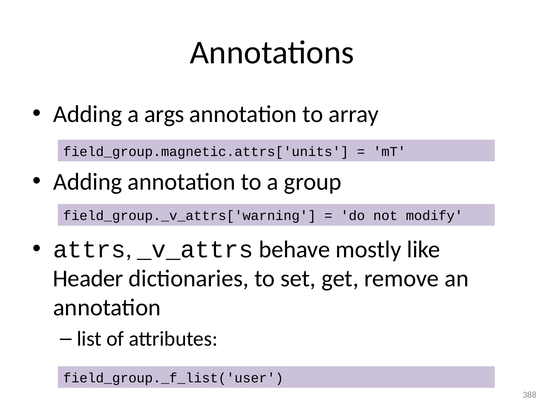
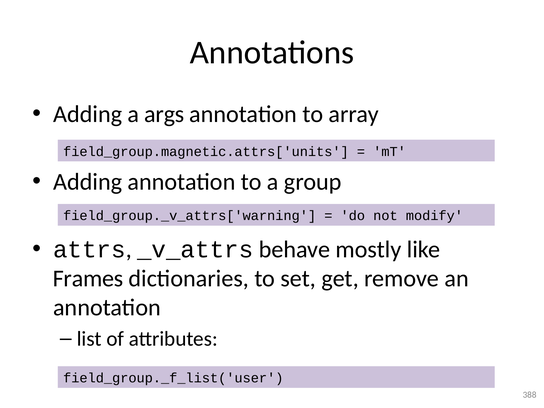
Header: Header -> Frames (88, 279)
